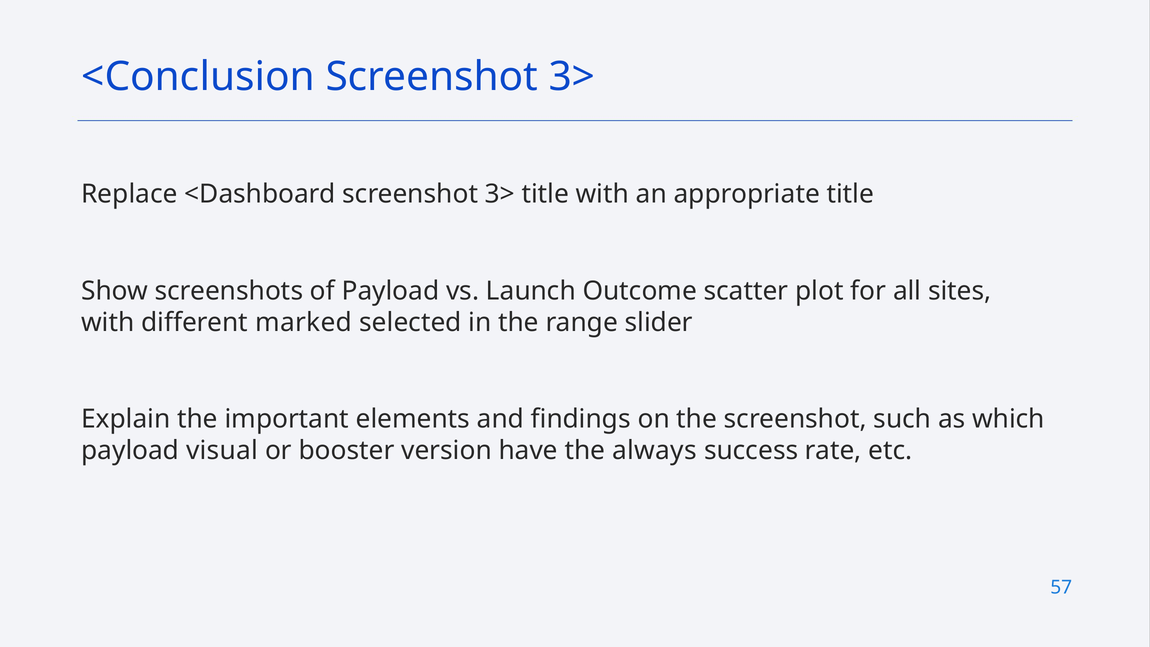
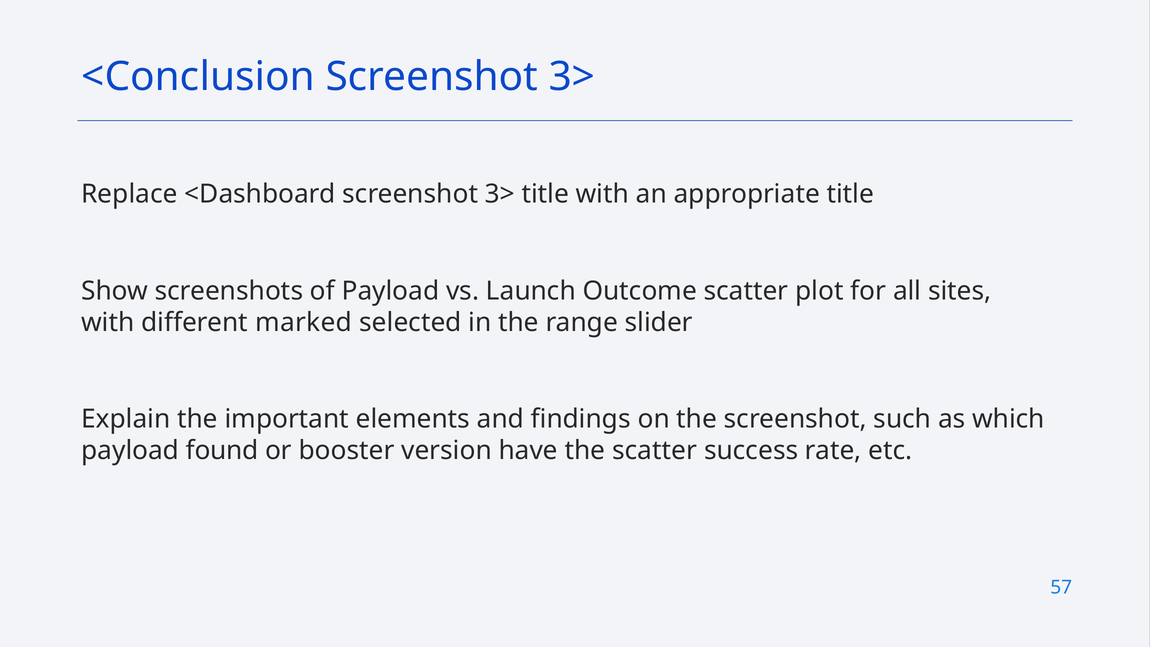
visual: visual -> found (222, 451)
the always: always -> scatter (655, 451)
